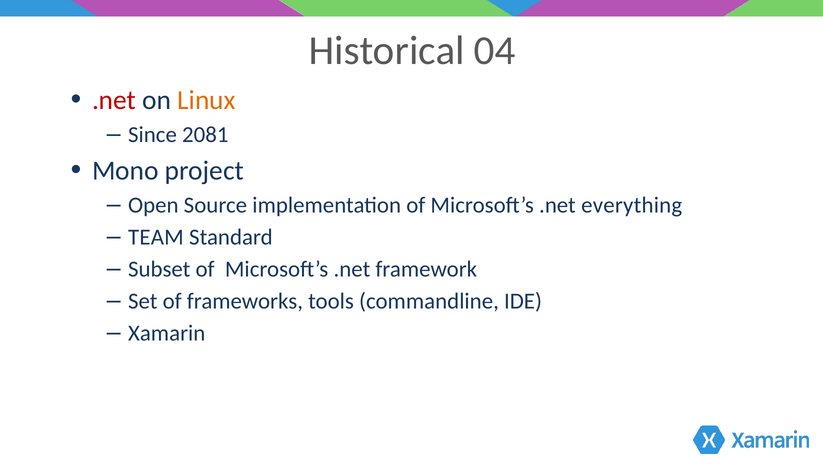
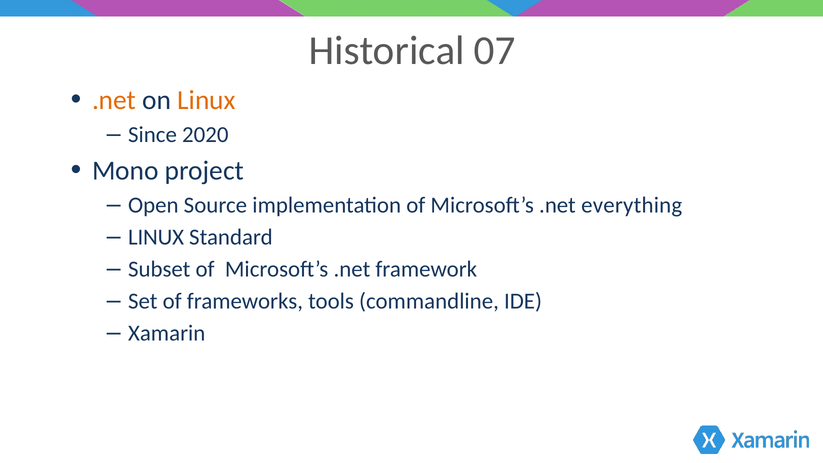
04: 04 -> 07 (495, 51)
.net colour: red -> orange (114, 100)
2081: 2081 -> 2020 (205, 135)
TEAM: TEAM -> LINUX (156, 237)
